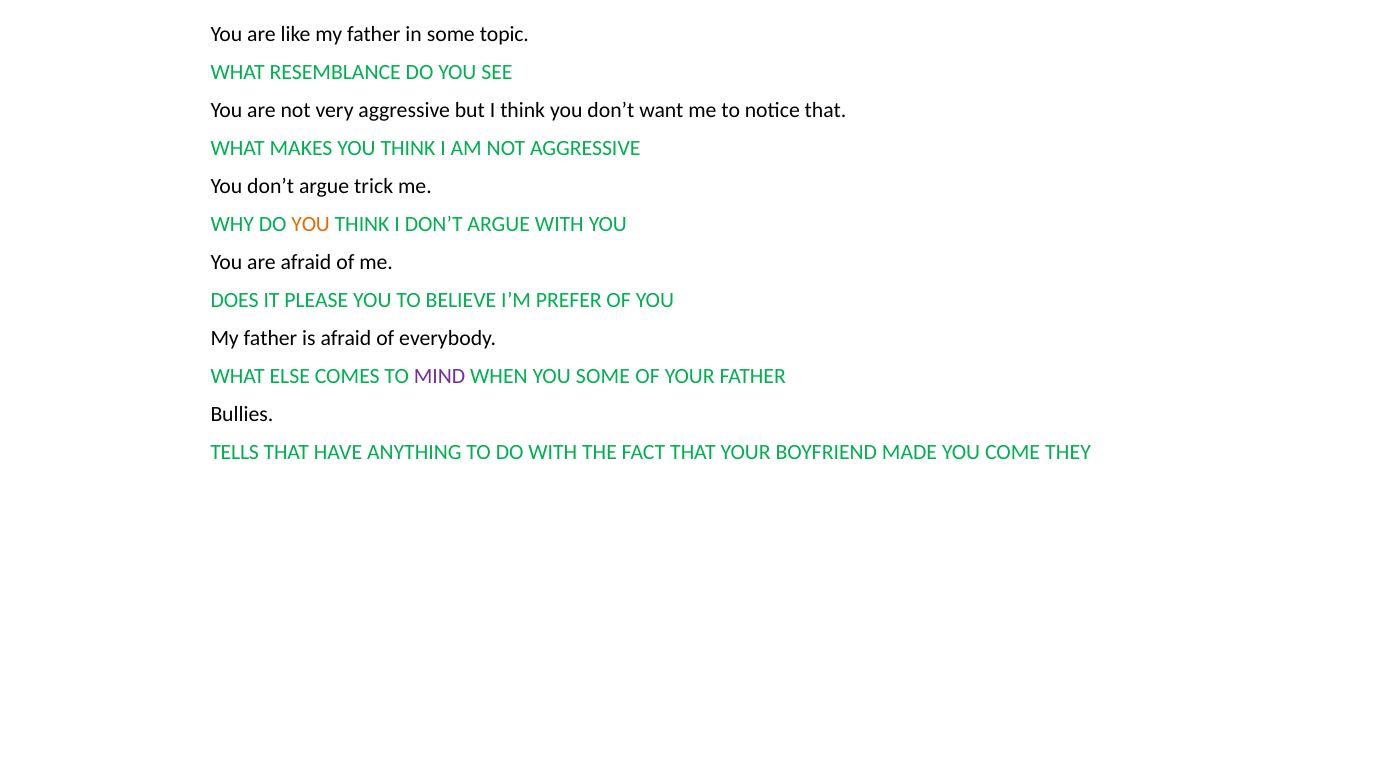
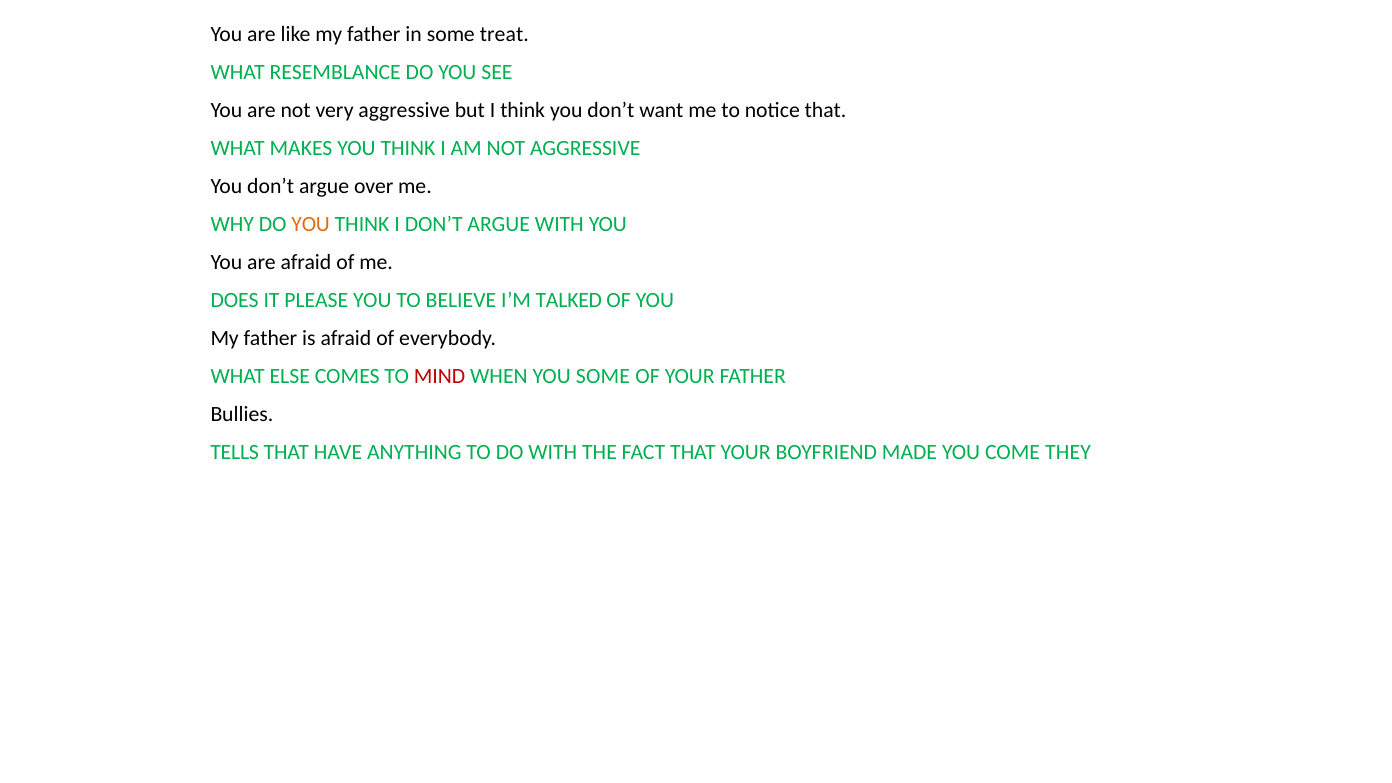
topic: topic -> treat (504, 34)
trick: trick -> over (374, 186)
PREFER: PREFER -> TALKED (569, 300)
MIND colour: purple -> red (440, 376)
